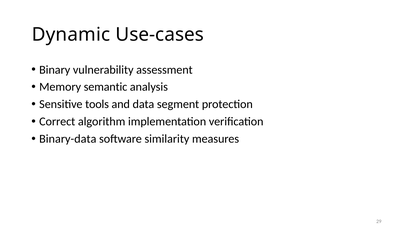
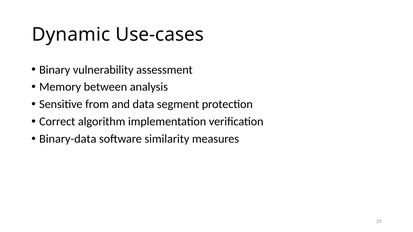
semantic: semantic -> between (105, 87)
tools: tools -> from (97, 104)
